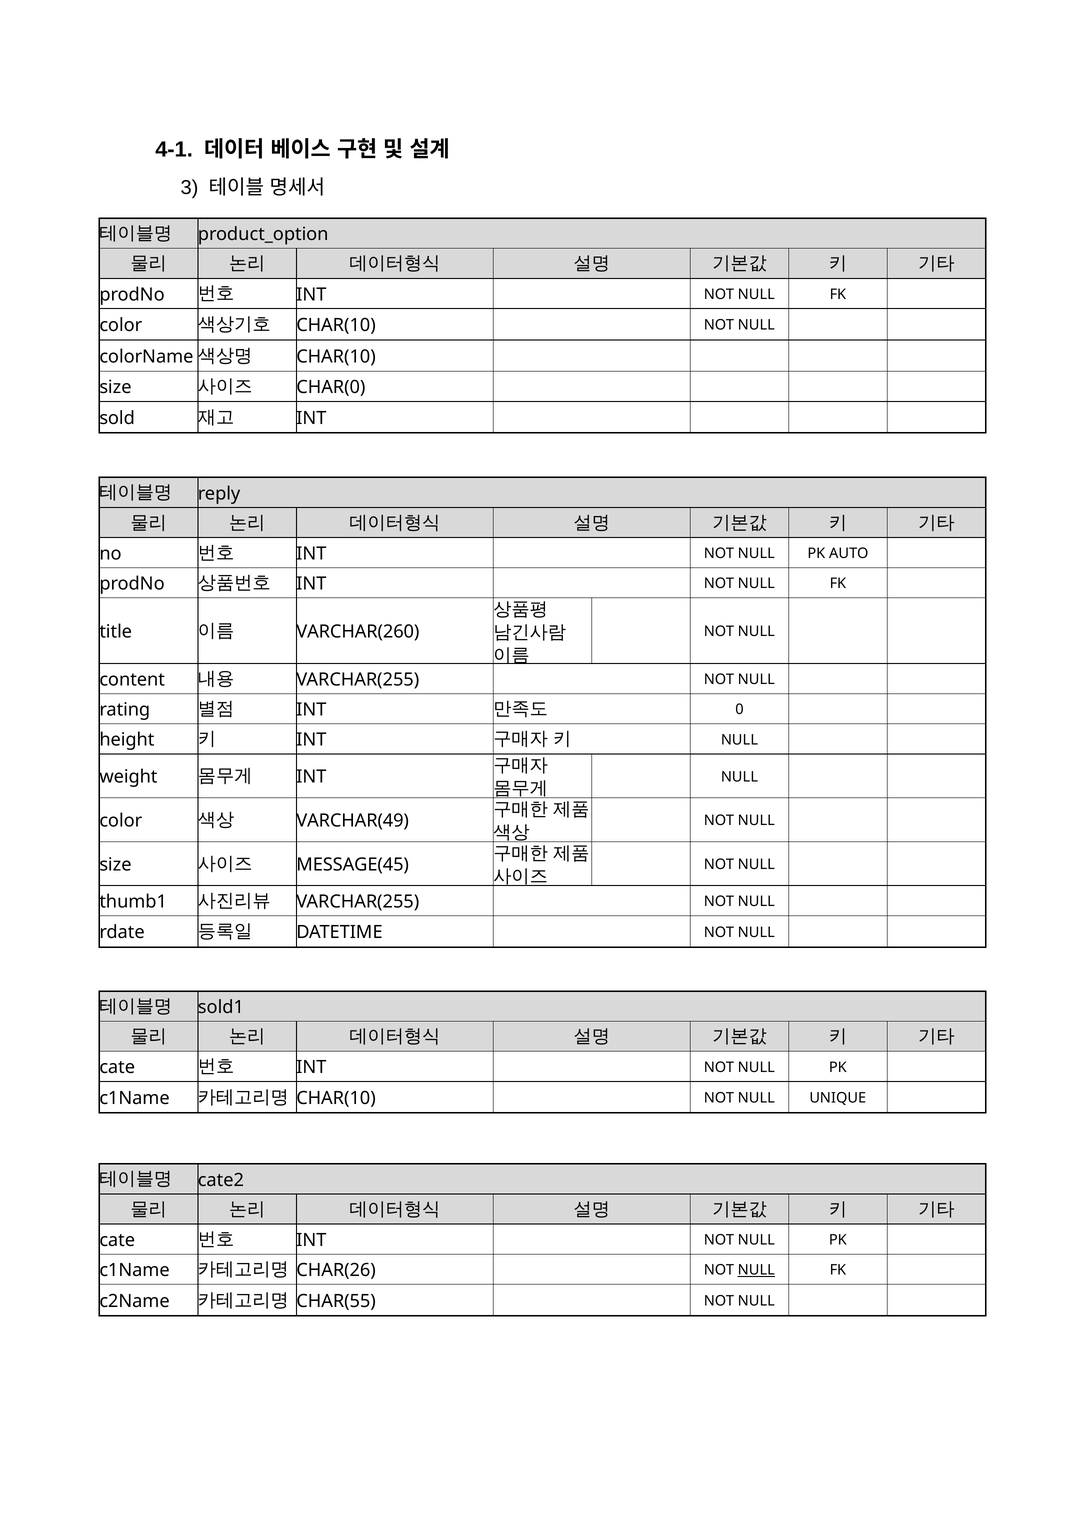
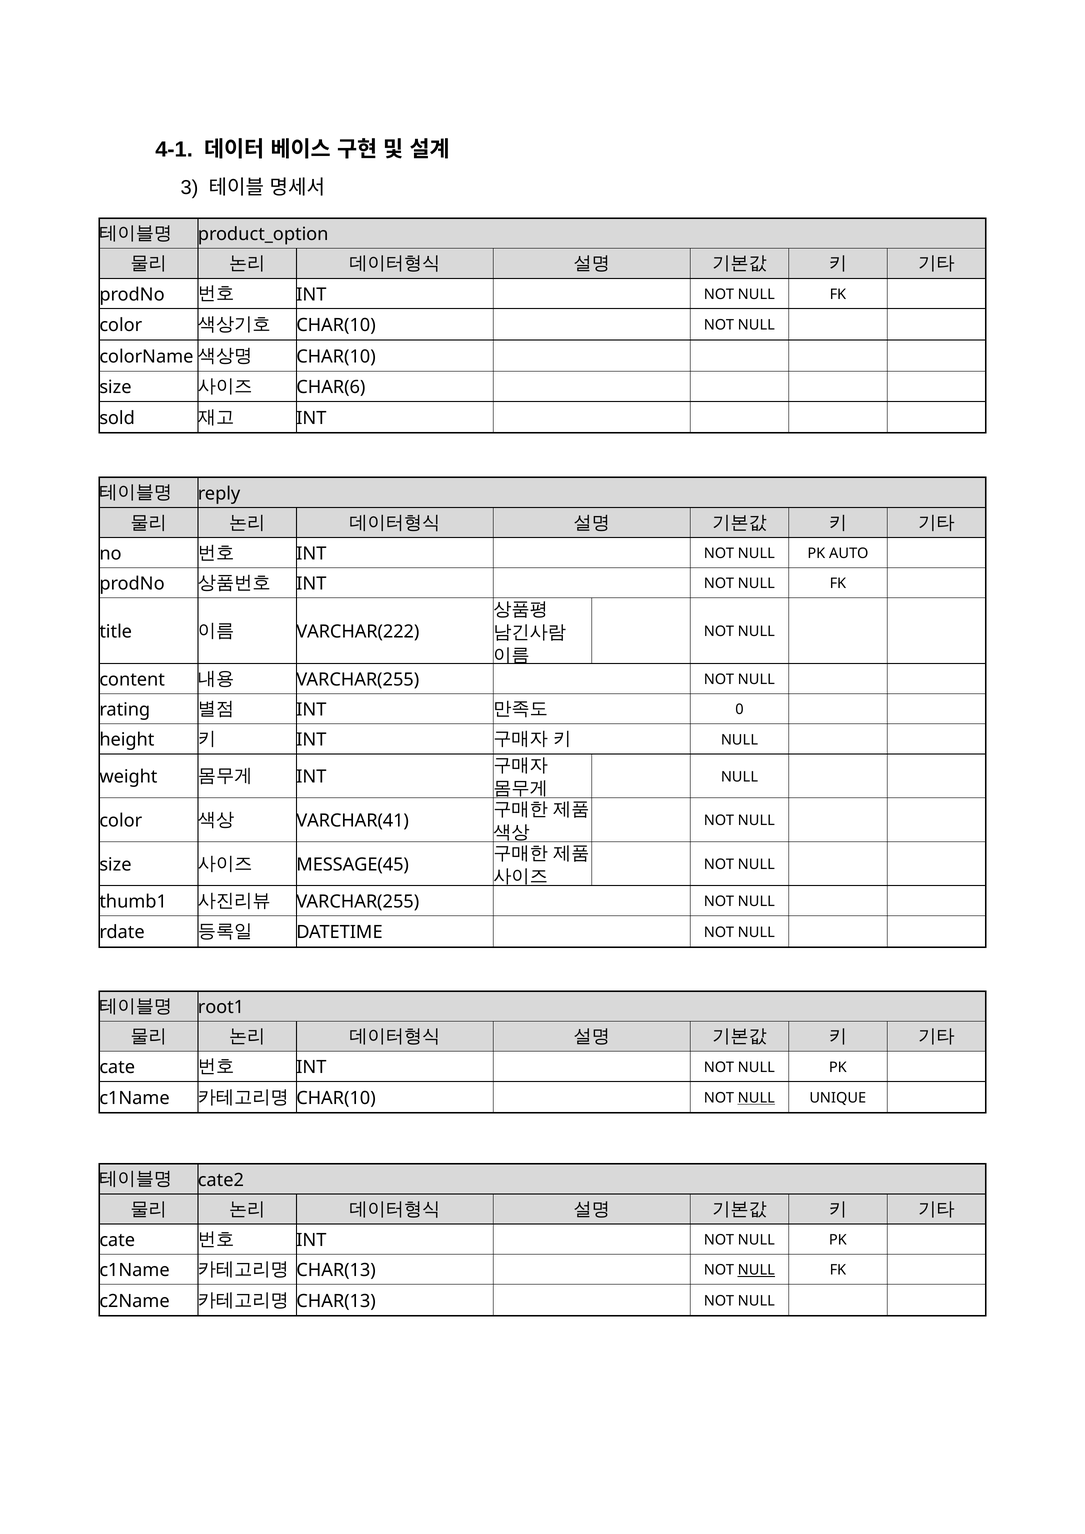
CHAR(0: CHAR(0 -> CHAR(6 (331, 387)
VARCHAR(260: VARCHAR(260 -> VARCHAR(222 (358, 632)
VARCHAR(49: VARCHAR(49 -> VARCHAR(41 (353, 821)
sold1: sold1 -> root1 (221, 1007)
NULL underline: none -> present (756, 1098)
CHAR(26: CHAR(26 -> CHAR(13 (336, 1270)
CHAR(55: CHAR(55 -> CHAR(13 (336, 1301)
